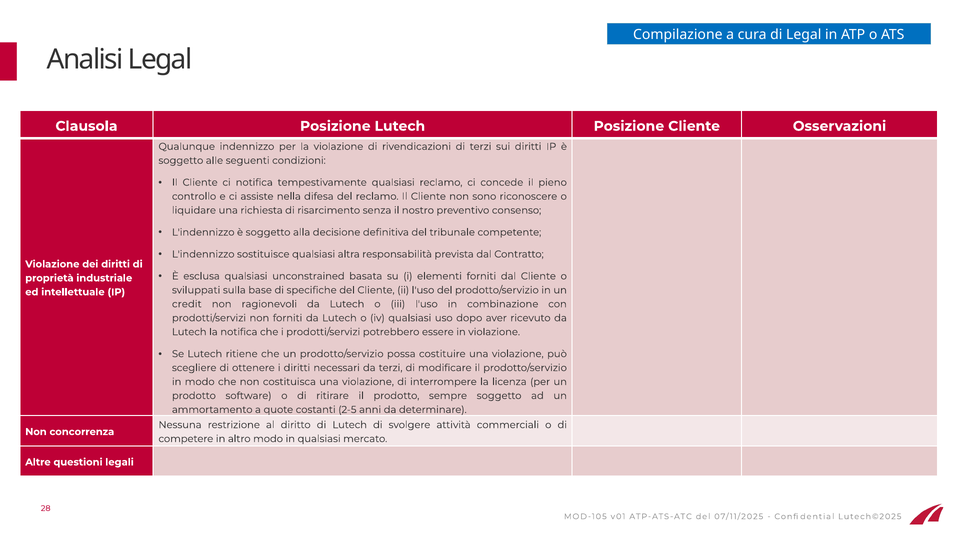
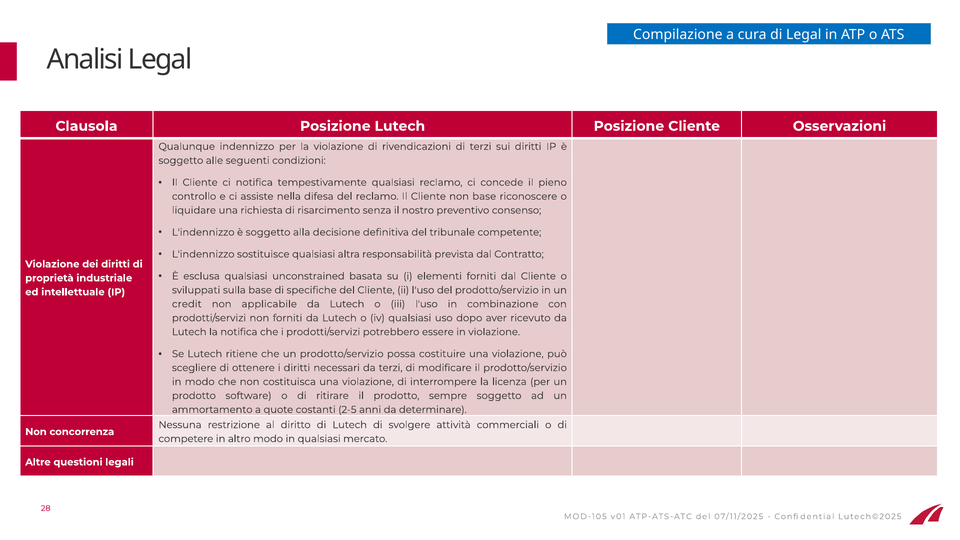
non sono: sono -> base (484, 196)
ragionevoli: ragionevoli -> applicabile (269, 304)
